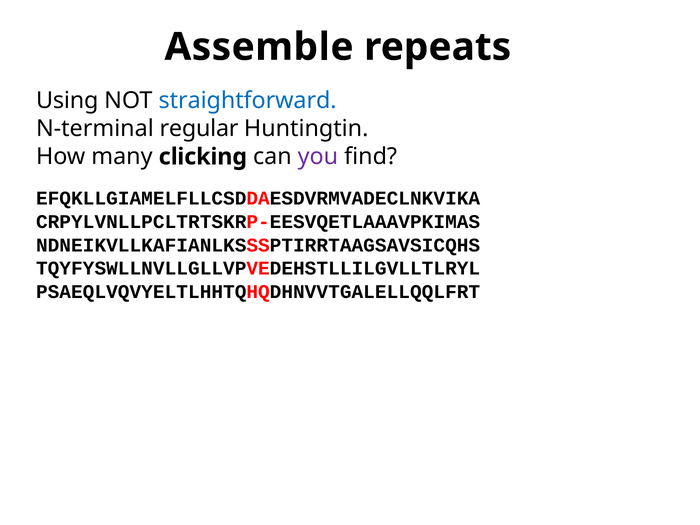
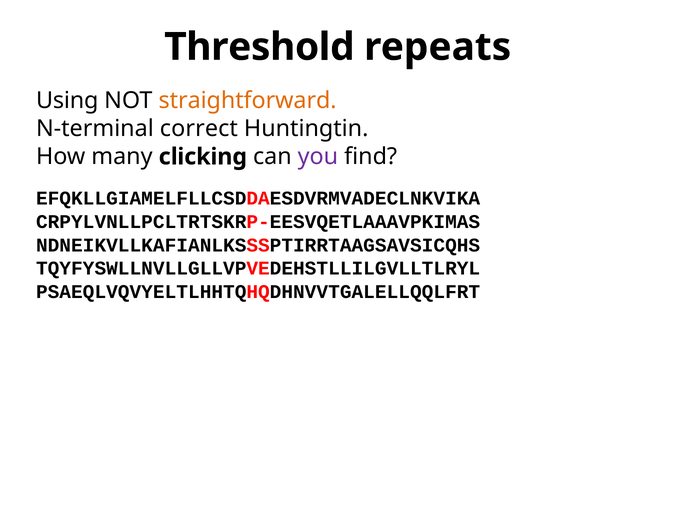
Assemble: Assemble -> Threshold (259, 47)
straightforward colour: blue -> orange (248, 101)
regular: regular -> correct (199, 129)
